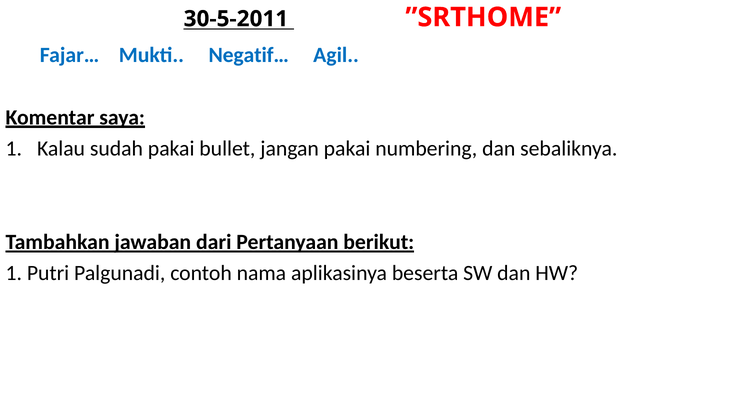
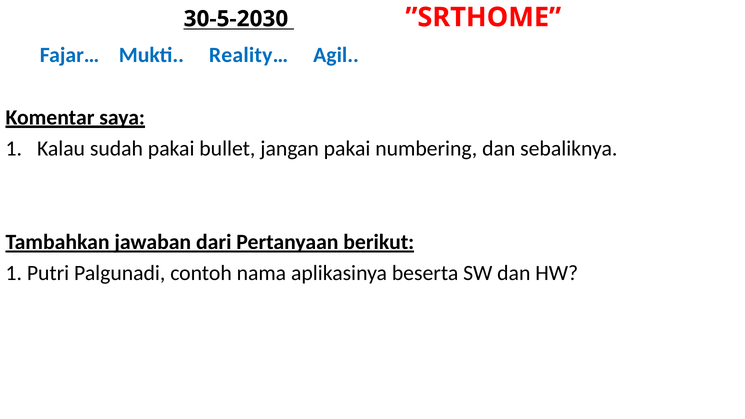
30-5-2011: 30-5-2011 -> 30-5-2030 (236, 19)
Negatif…: Negatif… -> Reality… (249, 55)
